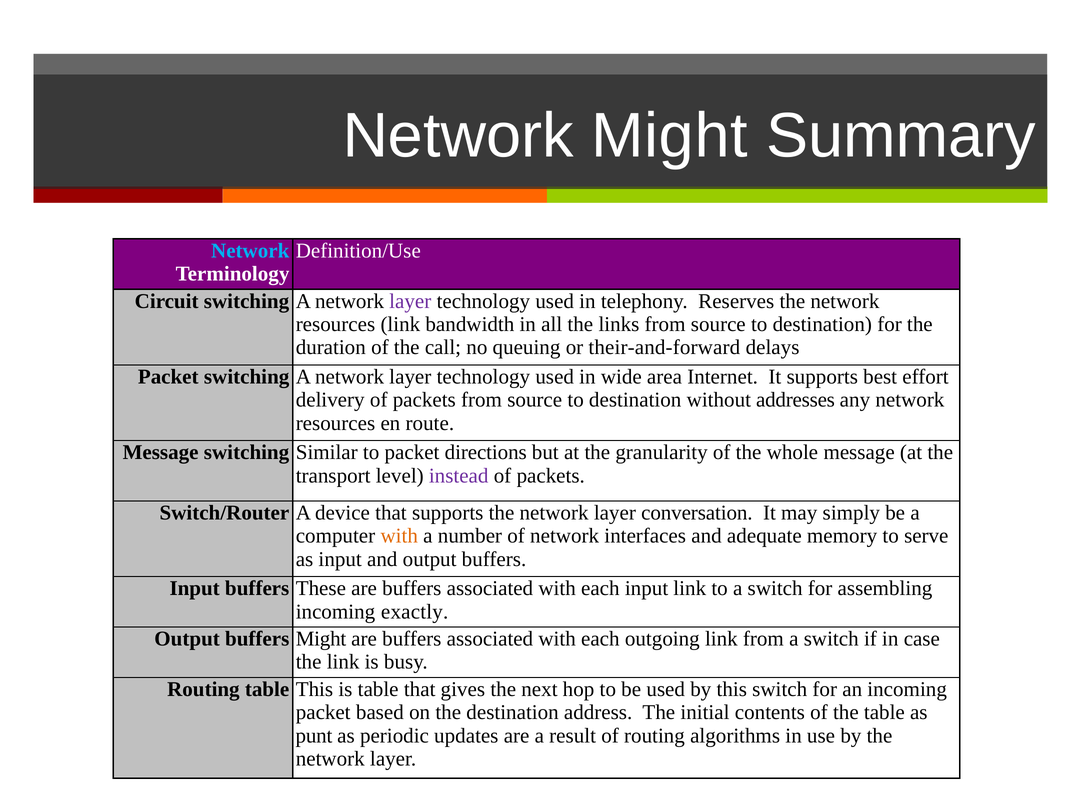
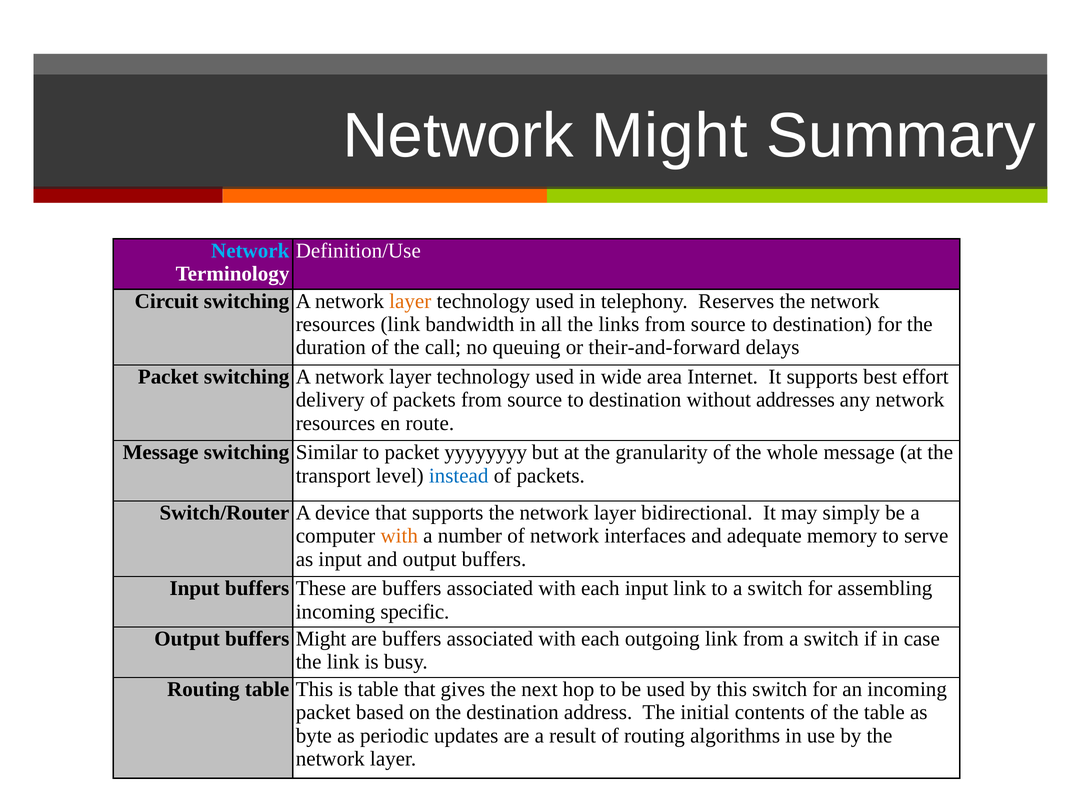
layer colour: purple -> orange (410, 301)
directions: directions -> yyyyyyyy (486, 452)
instead colour: purple -> blue (459, 475)
conversation: conversation -> bidirectional (697, 513)
exactly: exactly -> specific (415, 611)
punt: punt -> byte (314, 736)
